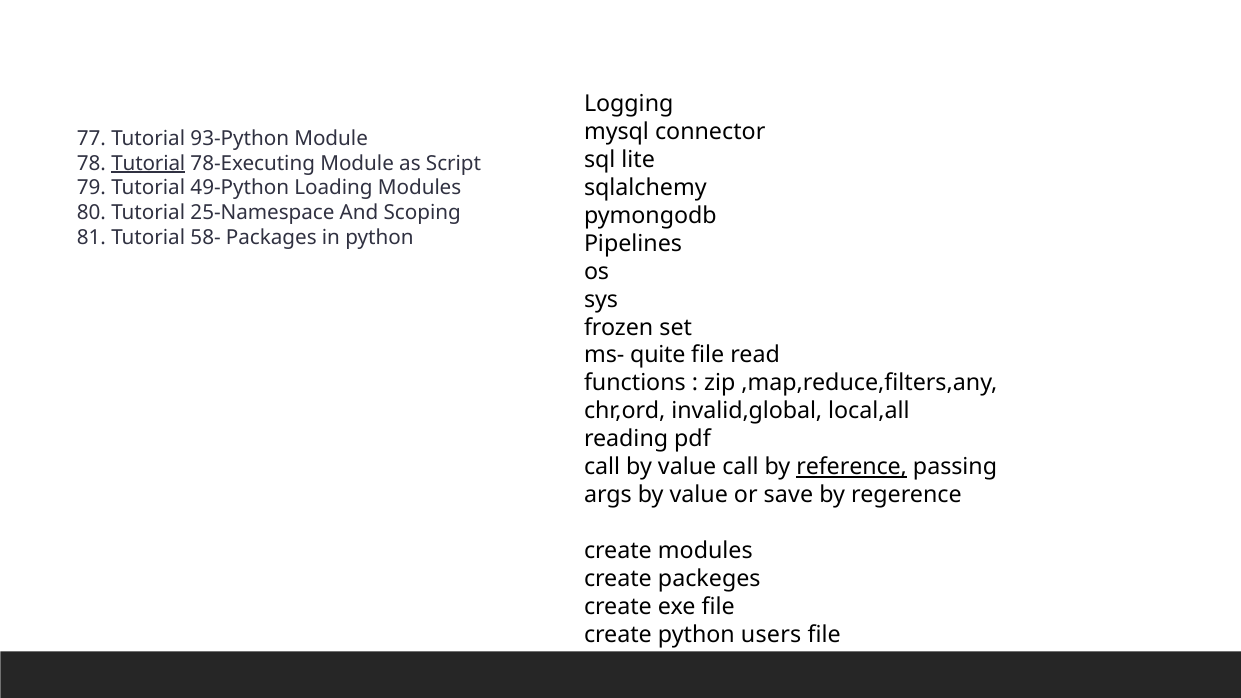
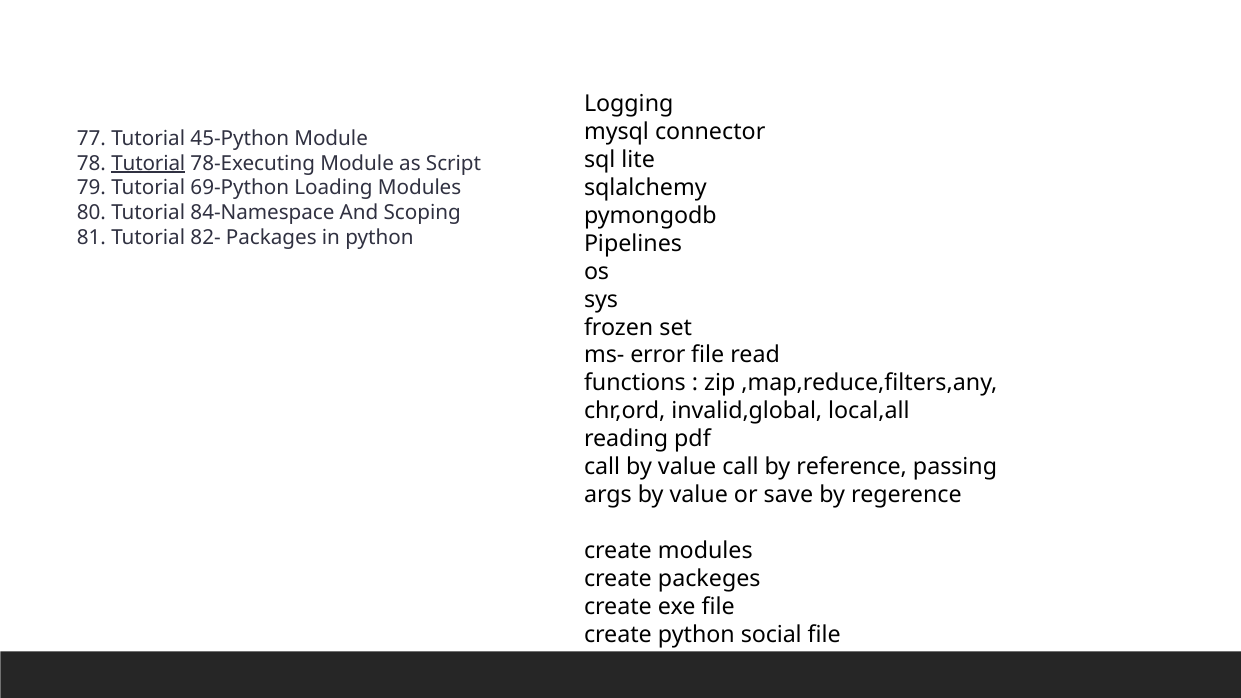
93-Python: 93-Python -> 45-Python (240, 138)
49-Python: 49-Python -> 69-Python (240, 188)
25-Namespace: 25-Namespace -> 84-Namespace (262, 213)
58-: 58- -> 82- (206, 238)
quite: quite -> error (658, 355)
reference underline: present -> none (852, 467)
users: users -> social (771, 634)
